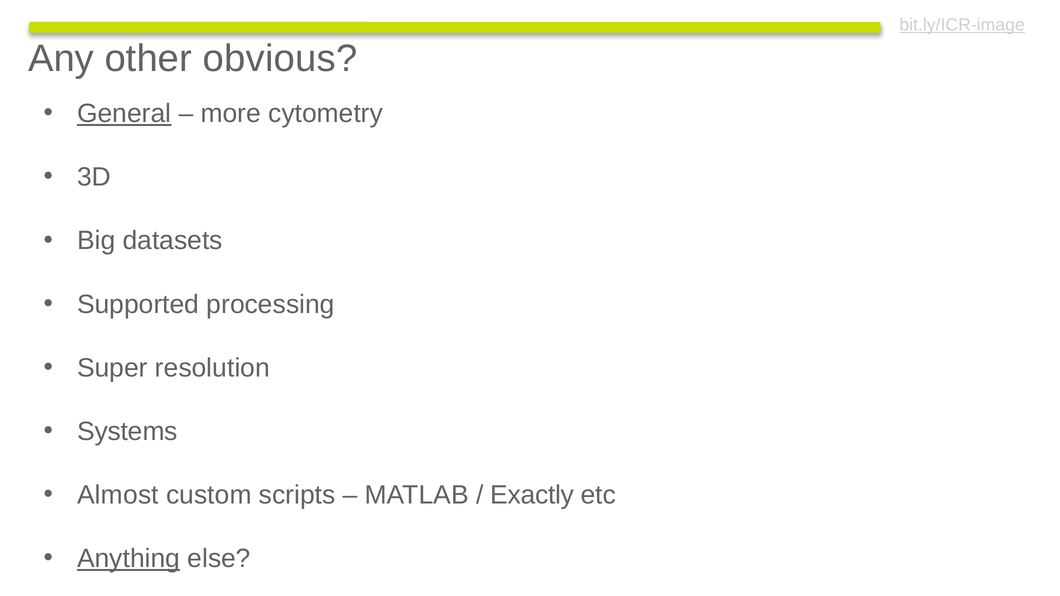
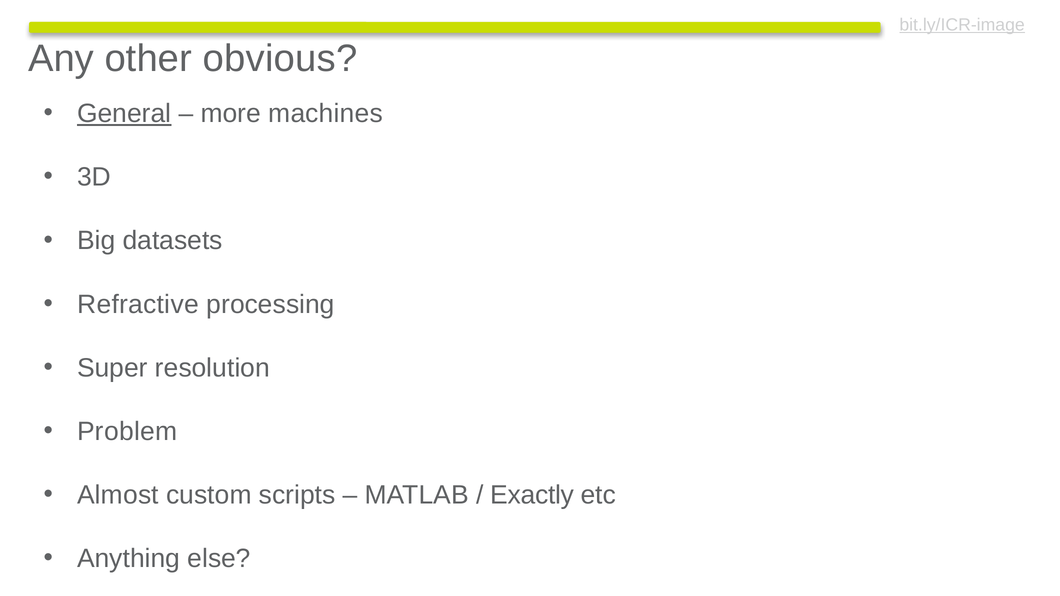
cytometry: cytometry -> machines (326, 114)
Supported: Supported -> Refractive (138, 304)
Systems: Systems -> Problem (127, 432)
Anything underline: present -> none (129, 559)
